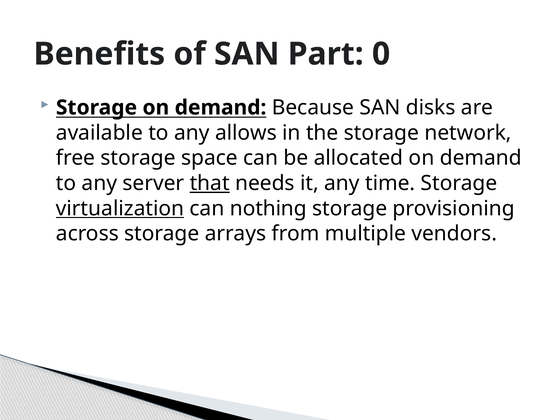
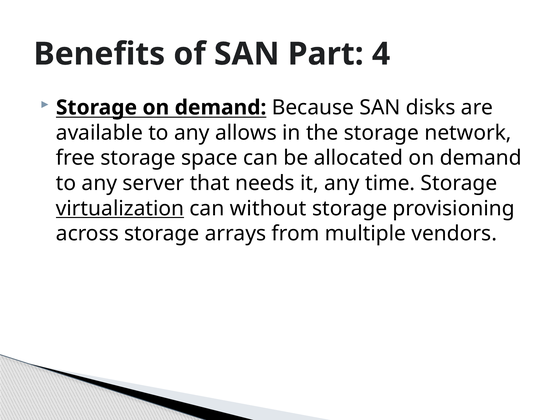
0: 0 -> 4 (381, 54)
that underline: present -> none (210, 183)
nothing: nothing -> without (268, 208)
